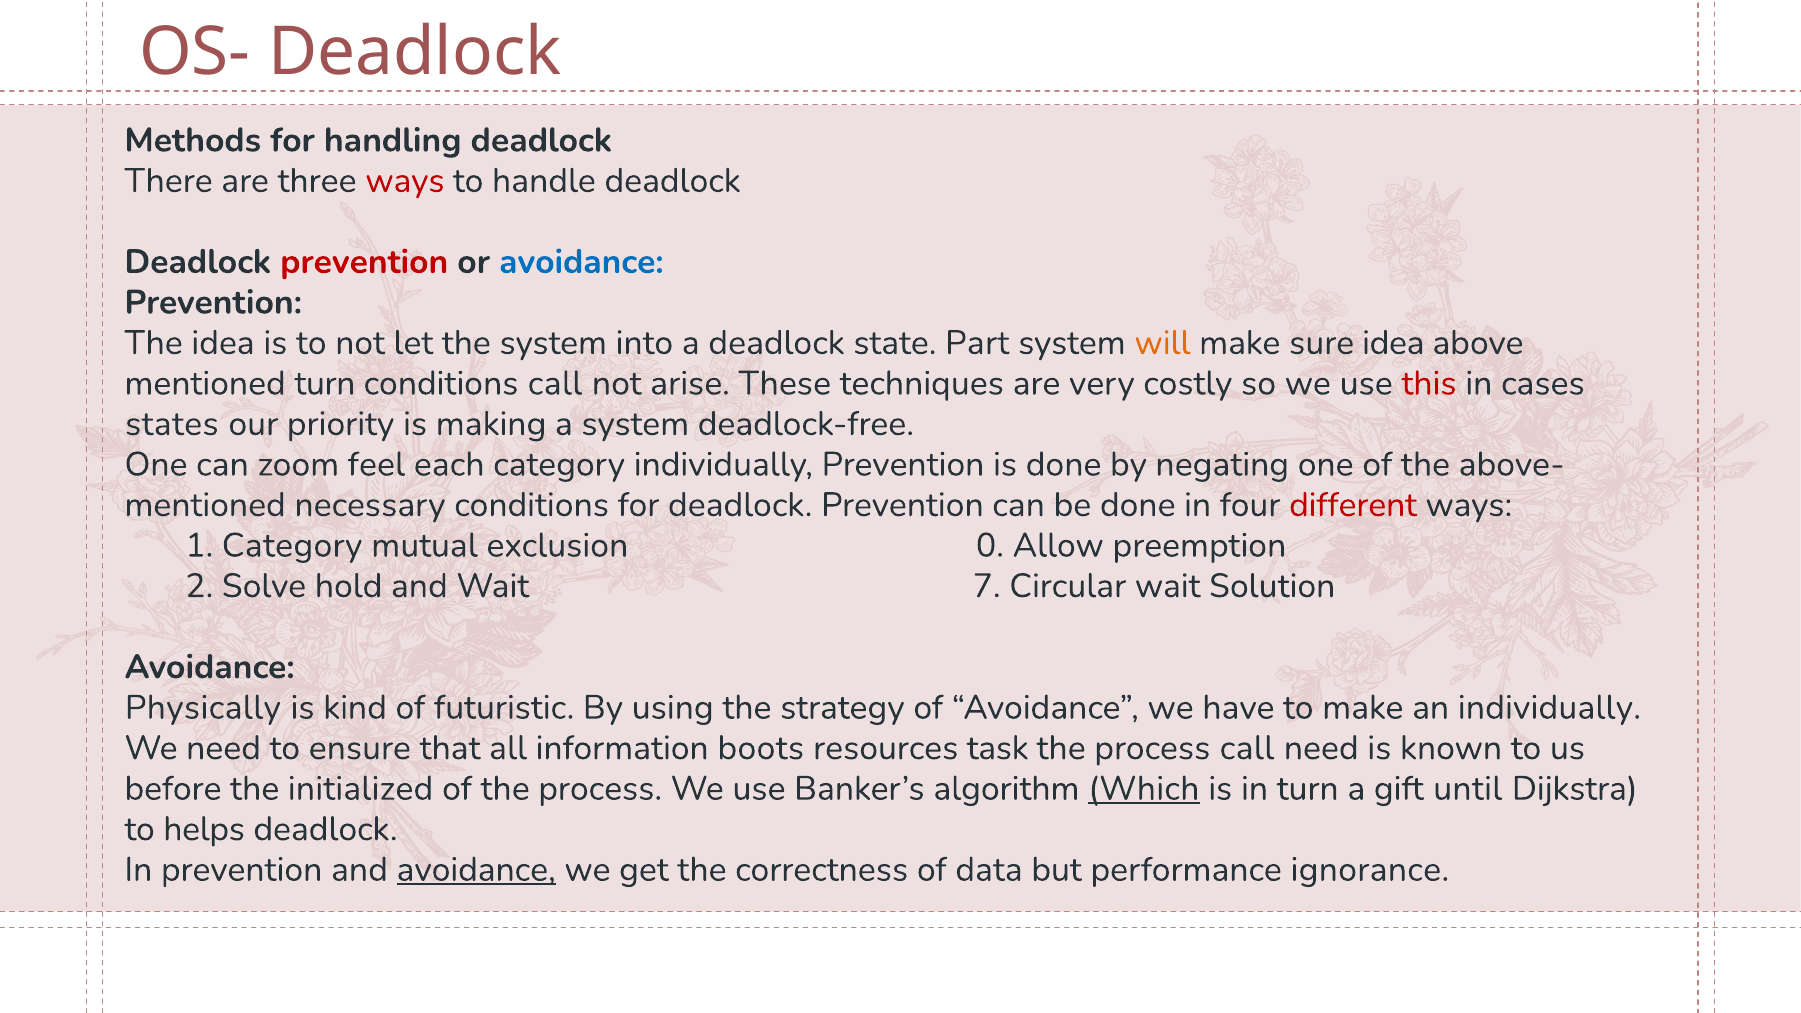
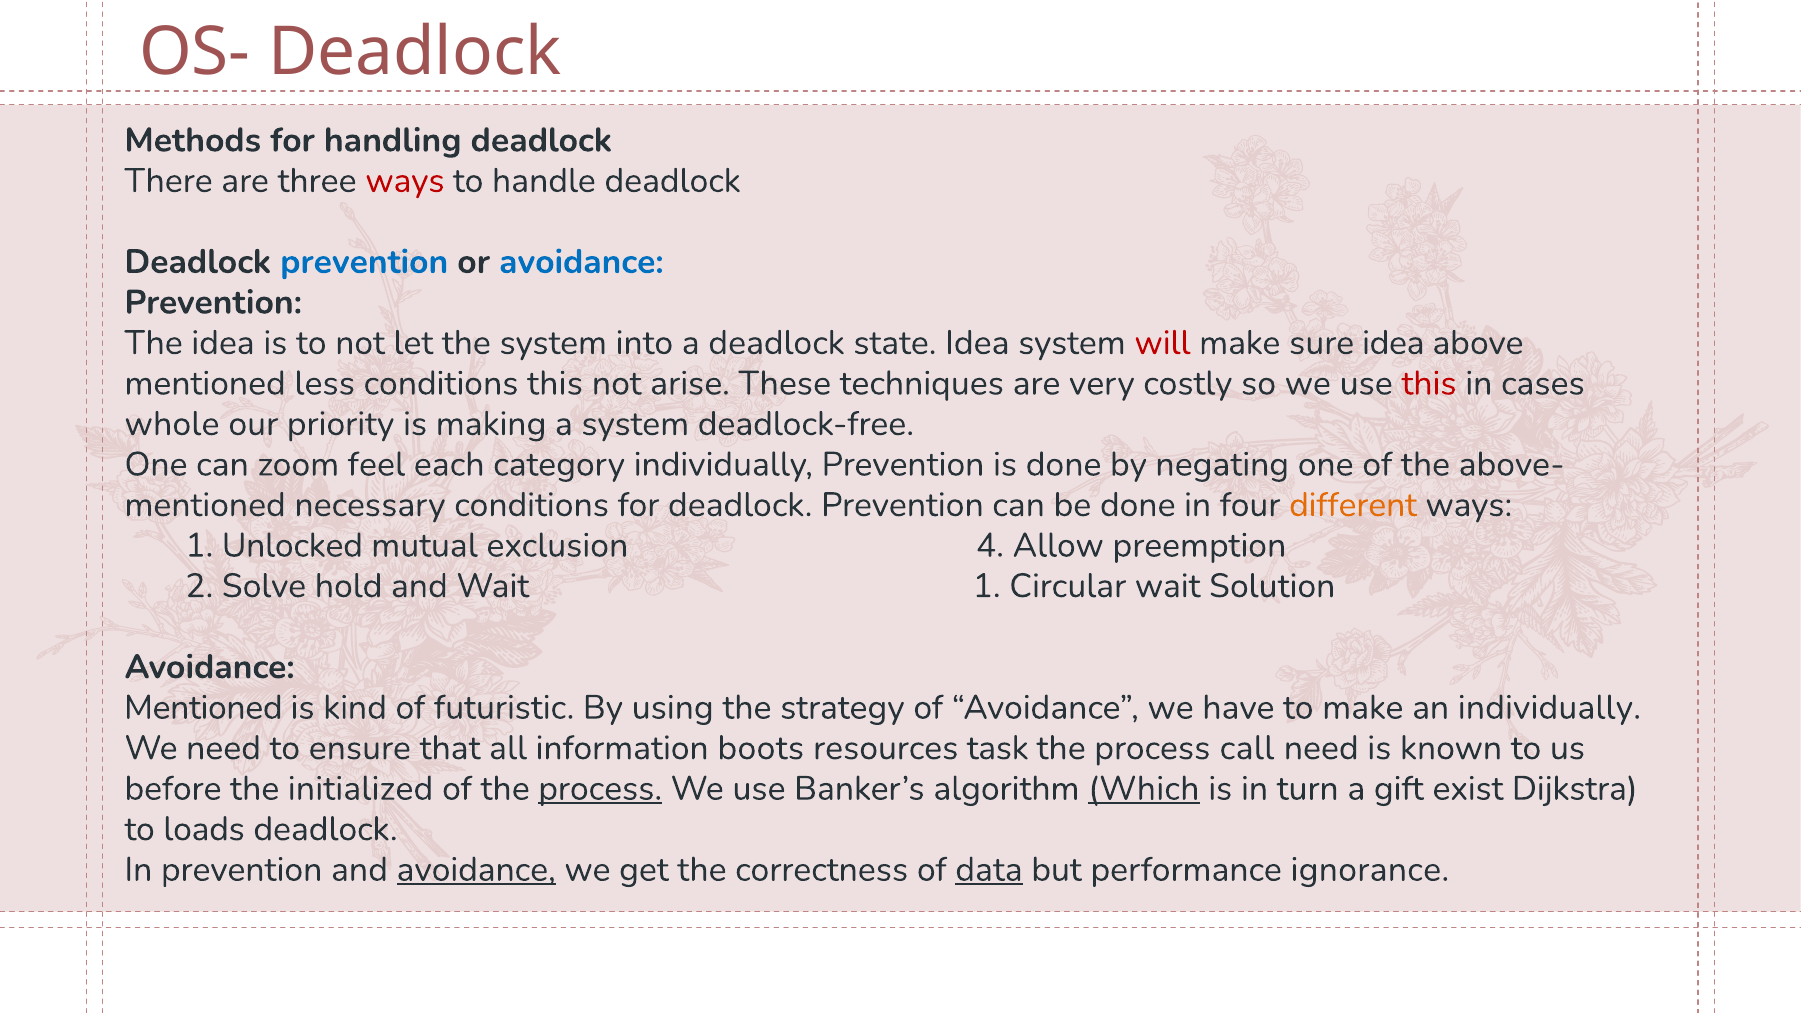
prevention colour: red -> blue (364, 262)
state Part: Part -> Idea (977, 343)
will colour: orange -> red (1162, 343)
mentioned turn: turn -> less (325, 383)
conditions call: call -> this (555, 383)
states: states -> whole (172, 424)
different colour: red -> orange (1353, 505)
1 Category: Category -> Unlocked (292, 545)
0: 0 -> 4 (990, 545)
Wait 7: 7 -> 1 (987, 586)
Physically: Physically -> Mentioned (203, 708)
process underline: none -> present (600, 789)
until: until -> exist (1468, 789)
helps: helps -> loads (204, 829)
data underline: none -> present (989, 870)
